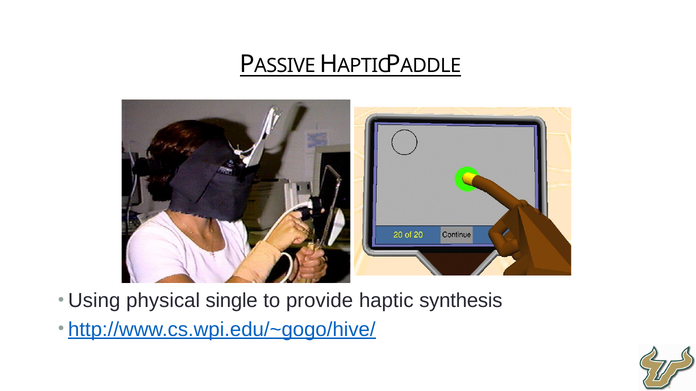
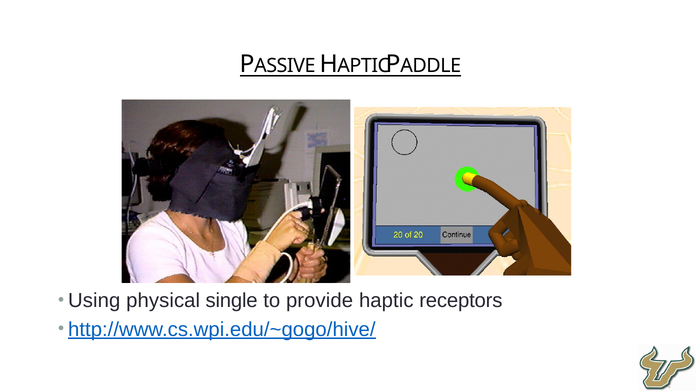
synthesis: synthesis -> receptors (461, 301)
